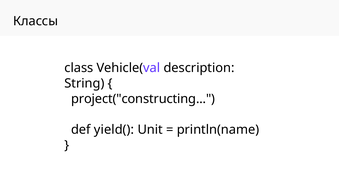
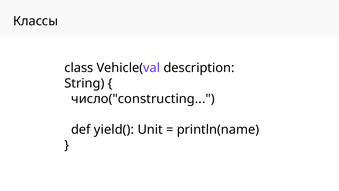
project("constructing: project("constructing -> число("constructing (143, 99)
